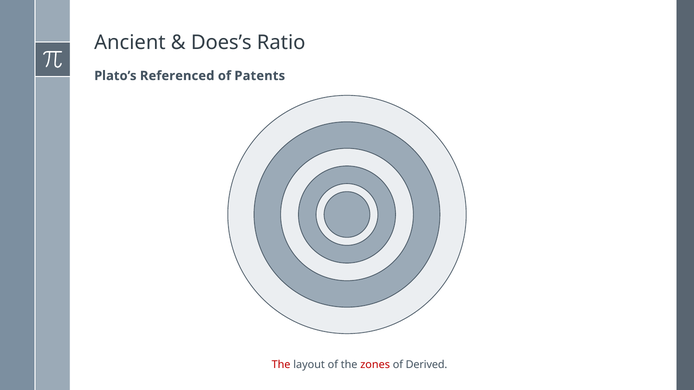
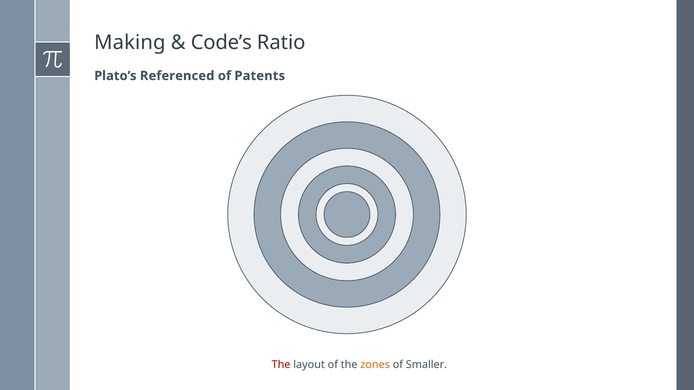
Ancient: Ancient -> Making (130, 43)
Does’s: Does’s -> Code’s (221, 43)
zones colour: red -> orange (375, 365)
Derived: Derived -> Smaller (426, 365)
